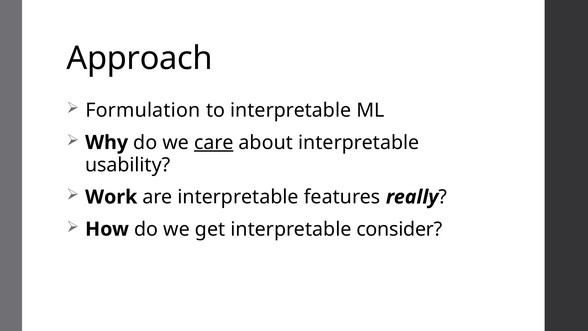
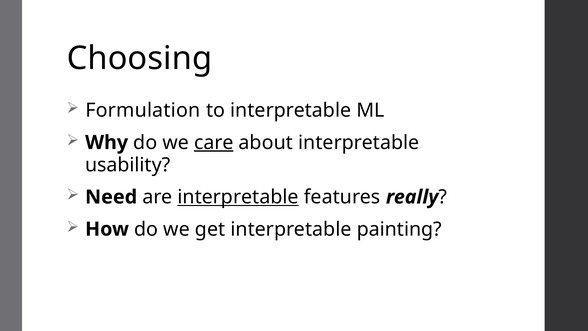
Approach: Approach -> Choosing (139, 58)
Work: Work -> Need (111, 197)
interpretable underline: none -> present (238, 197)
consider: consider -> painting (399, 229)
